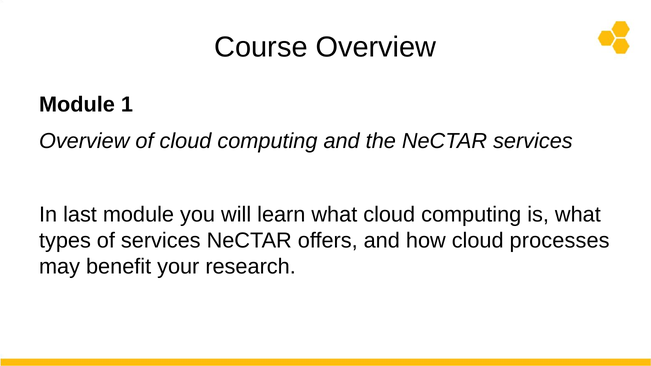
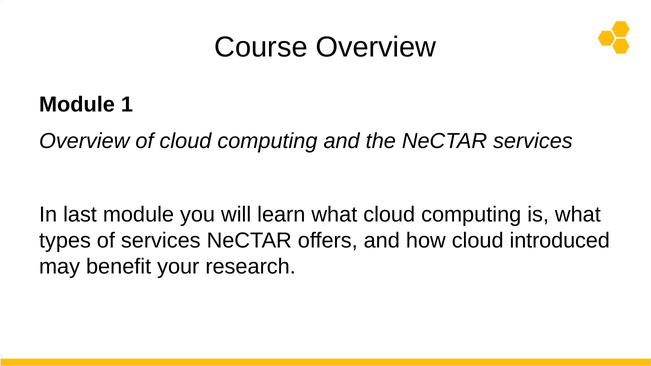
processes: processes -> introduced (560, 241)
